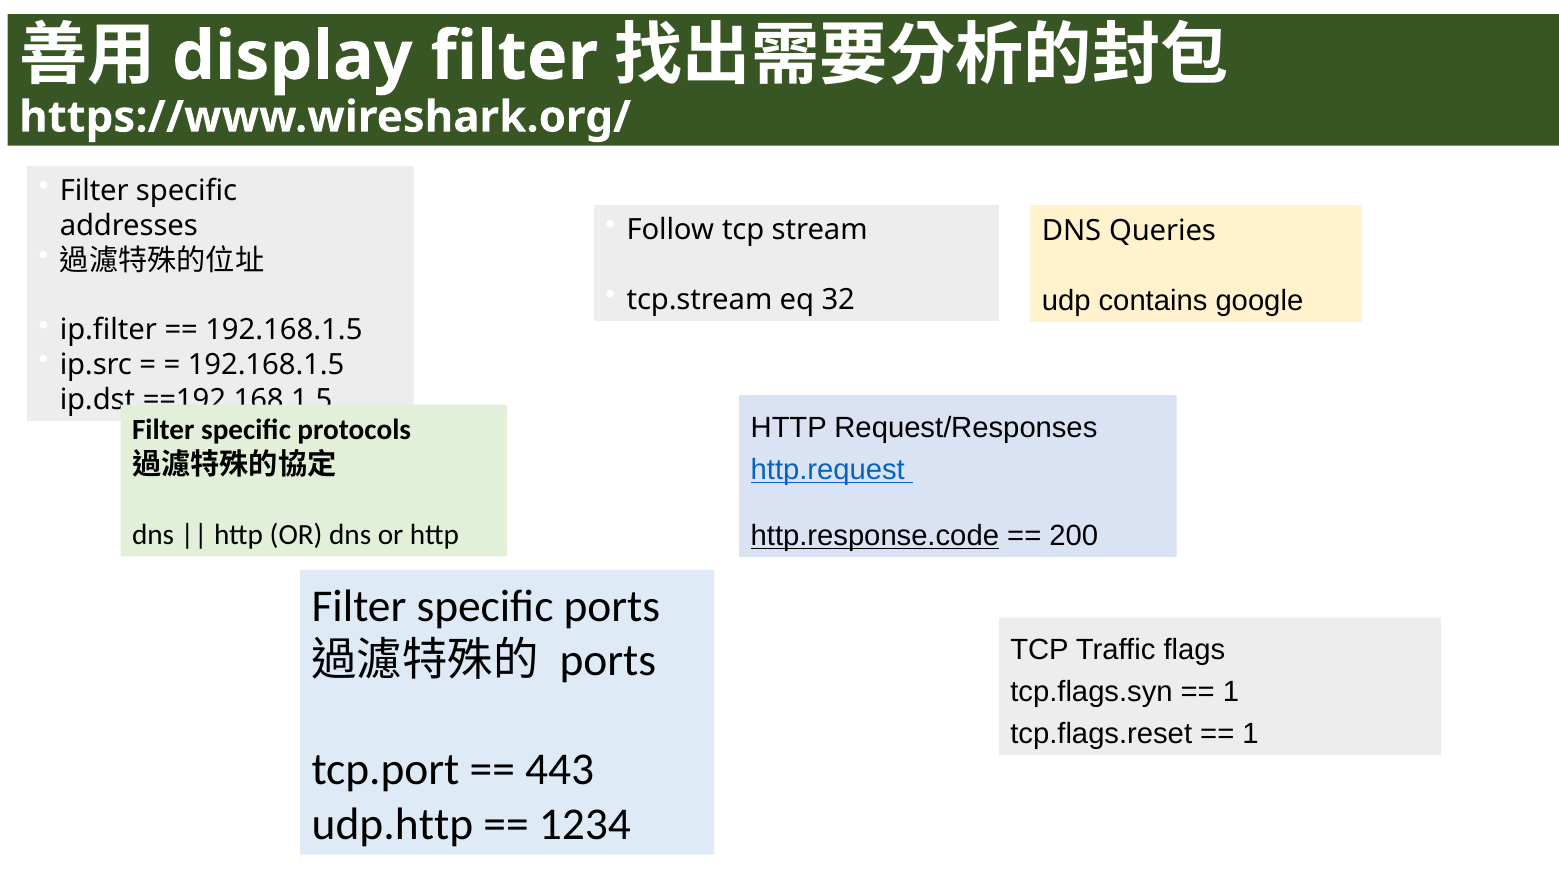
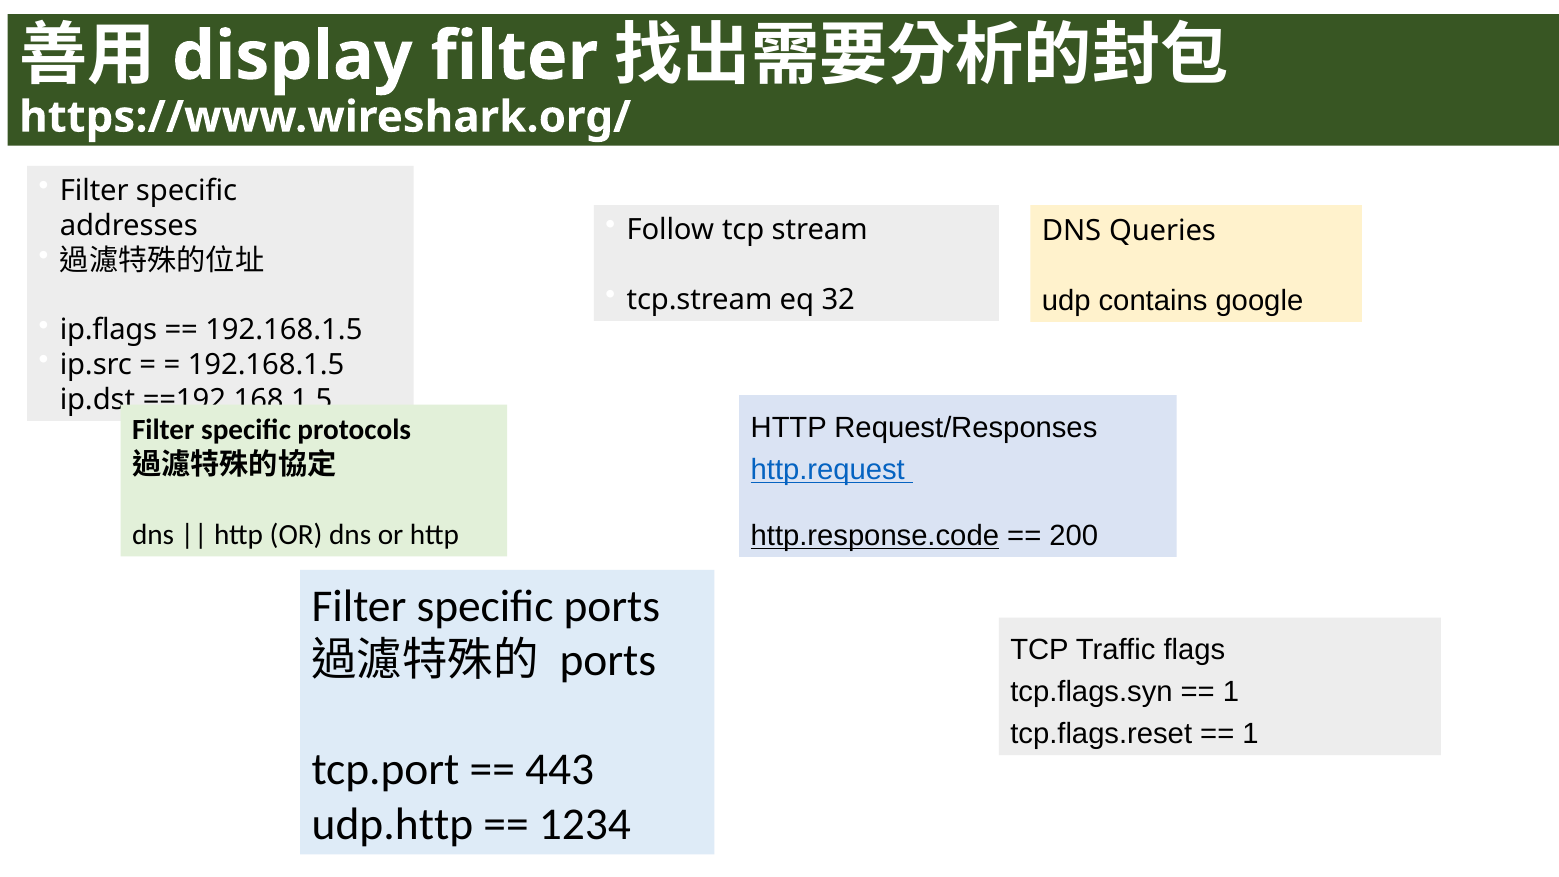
ip.filter: ip.filter -> ip.flags (108, 330)
